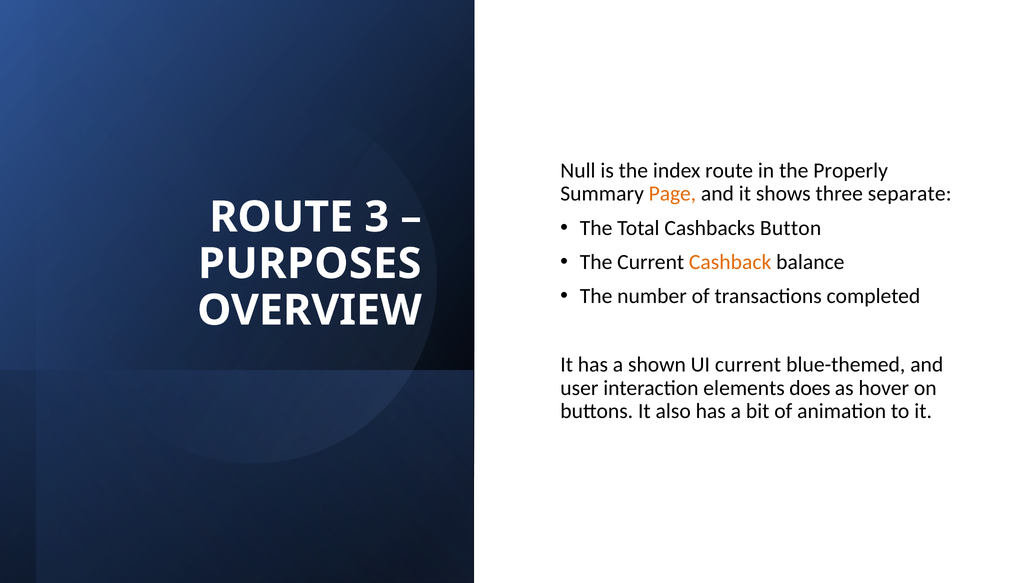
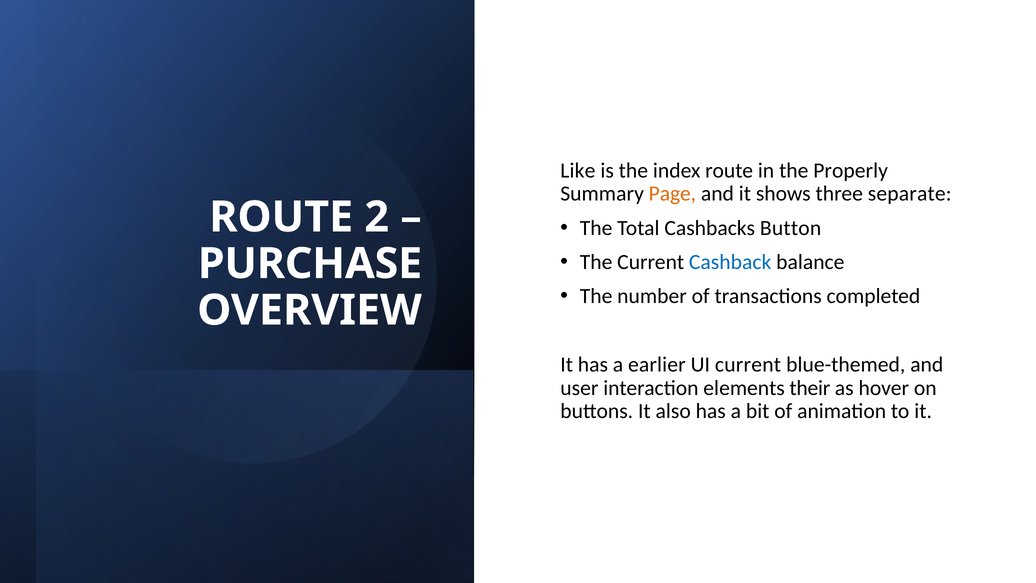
Null: Null -> Like (578, 170)
3: 3 -> 2 (377, 217)
Cashback colour: orange -> blue (730, 262)
PURPOSES: PURPOSES -> PURCHASE (310, 264)
shown: shown -> earlier (657, 364)
does: does -> their (810, 388)
